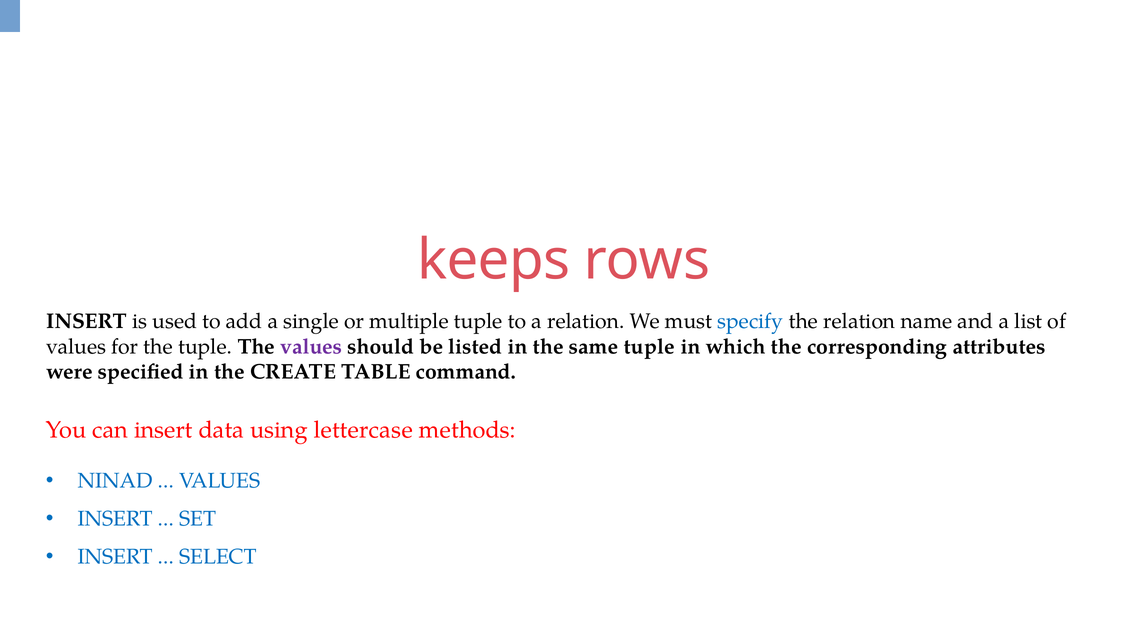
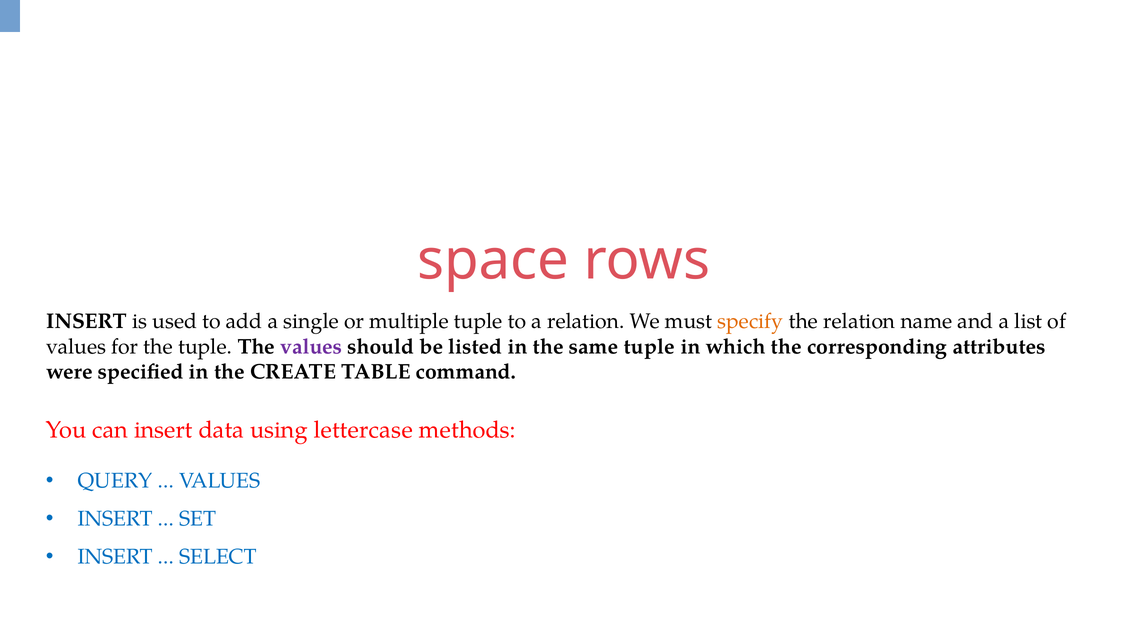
keeps: keeps -> space (493, 260)
specify colour: blue -> orange (750, 321)
NINAD: NINAD -> QUERY (115, 481)
